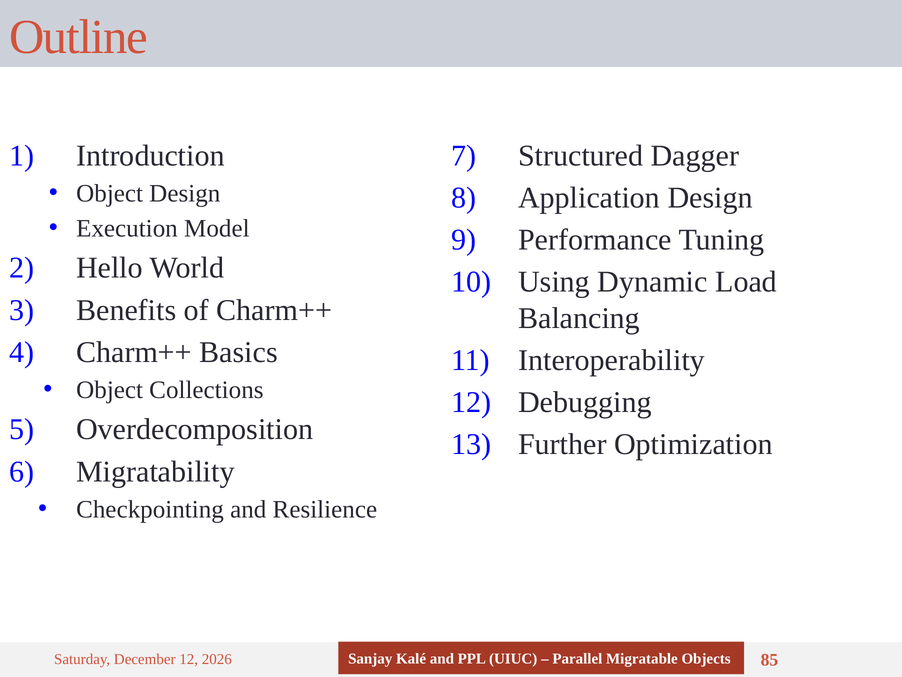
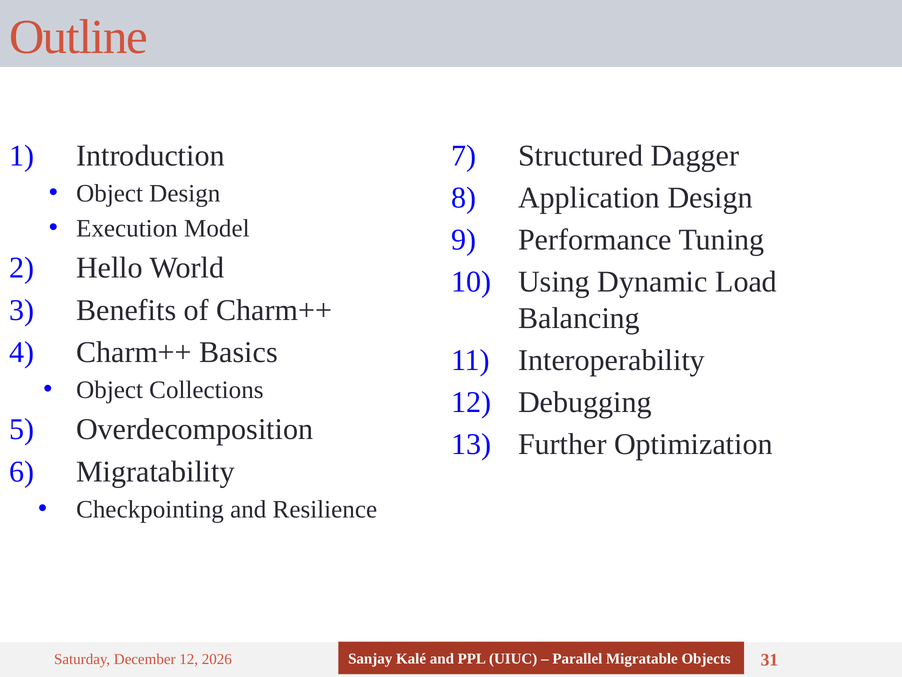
85: 85 -> 31 (769, 659)
